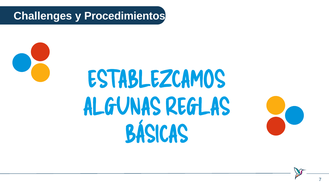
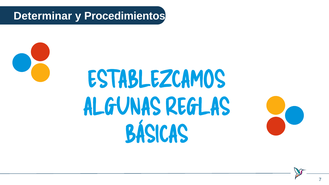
Challenges: Challenges -> Determinar (43, 16)
